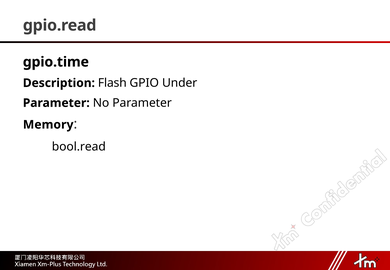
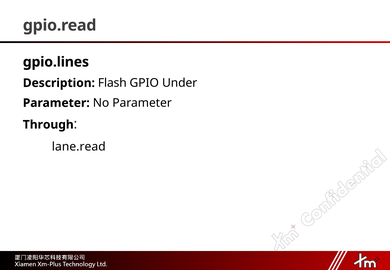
gpio.time: gpio.time -> gpio.lines (56, 62)
Memory: Memory -> Through (48, 125)
bool.read: bool.read -> lane.read (79, 147)
